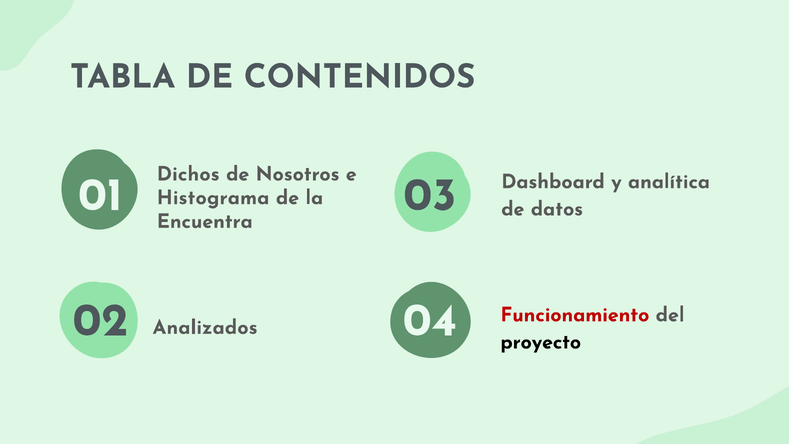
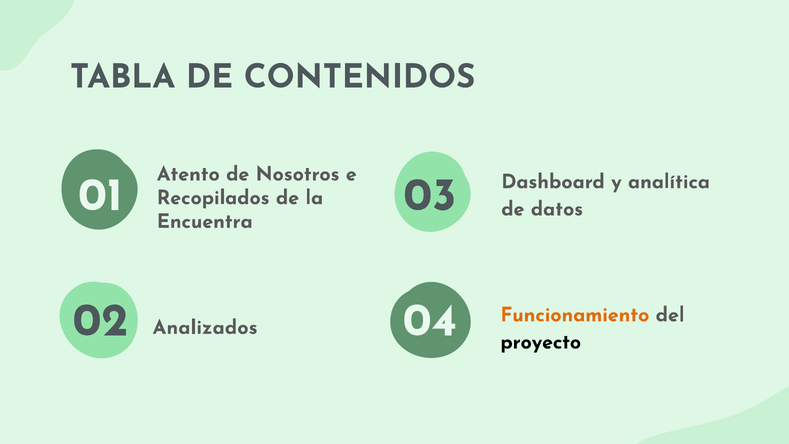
Dichos: Dichos -> Atento (188, 174)
Histograma: Histograma -> Recopilados (213, 198)
Funcionamiento colour: red -> orange (575, 315)
